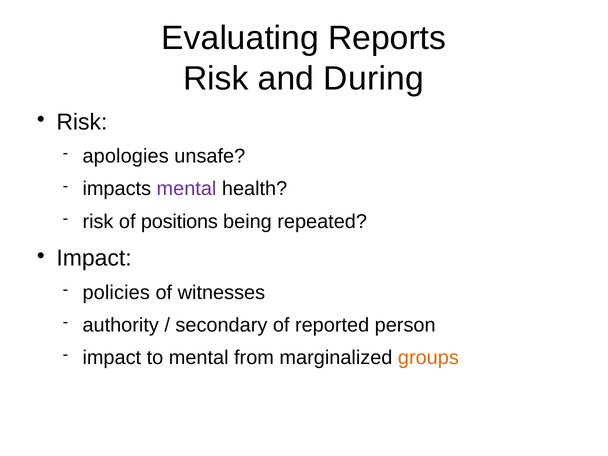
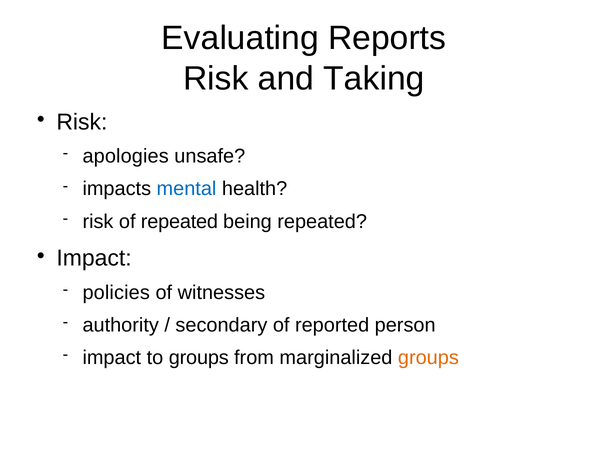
During: During -> Taking (374, 79)
mental colour: purple -> blue (186, 189)
of positions: positions -> repeated (179, 221)
to mental: mental -> groups (199, 358)
